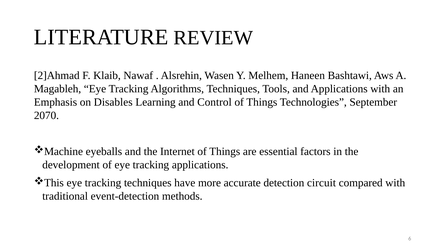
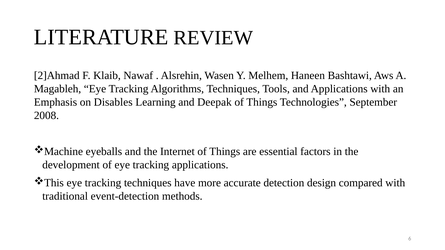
Control: Control -> Deepak (214, 102)
2070: 2070 -> 2008 (46, 116)
circuit: circuit -> design (322, 183)
